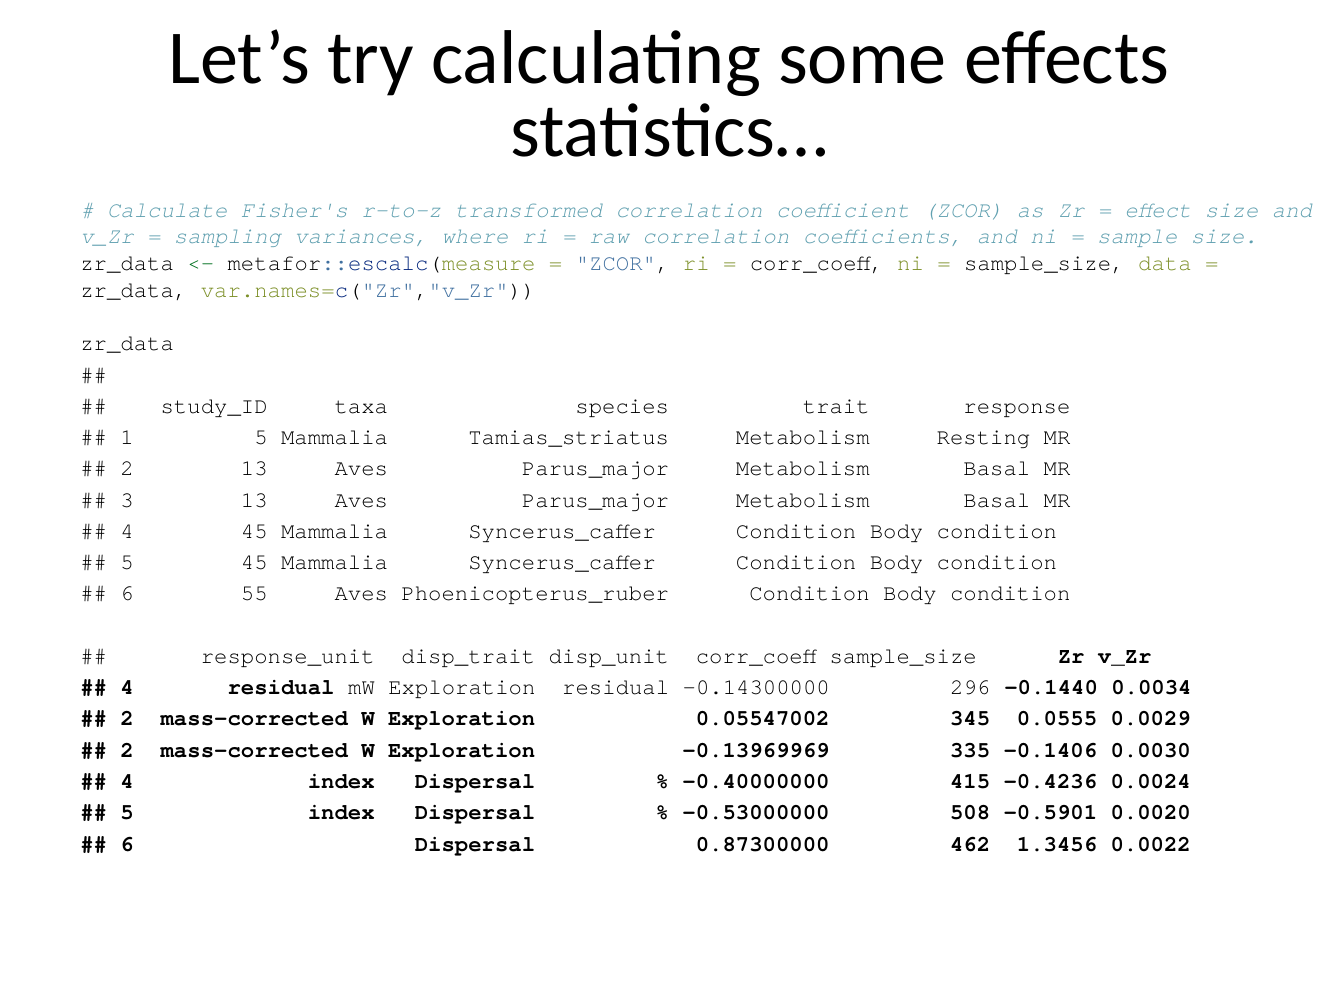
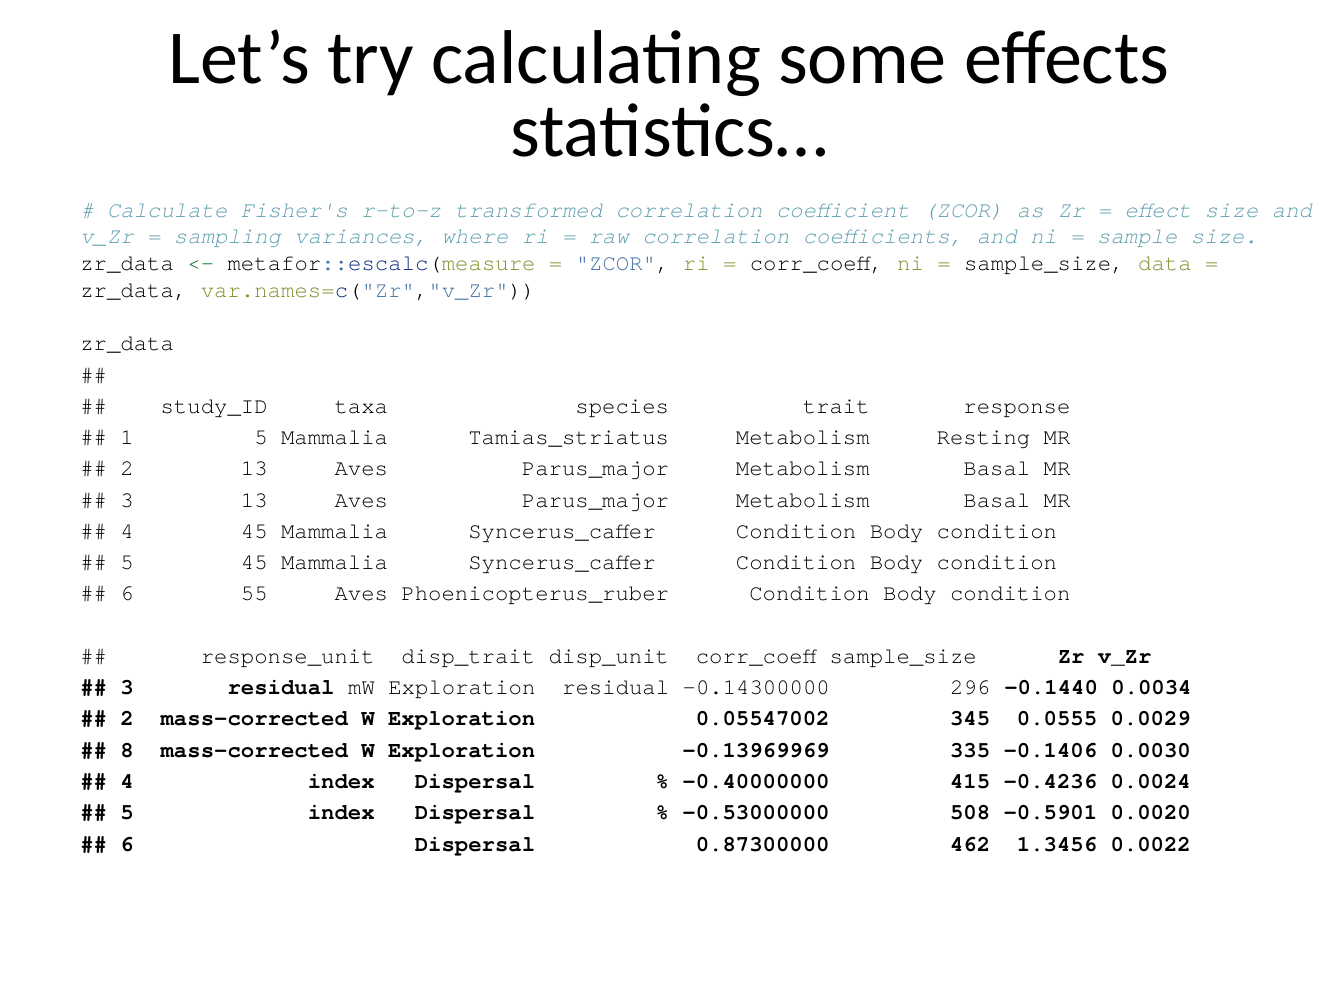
4: 4 -> 3 (127, 688)
2: 2 -> 8 (127, 750)
